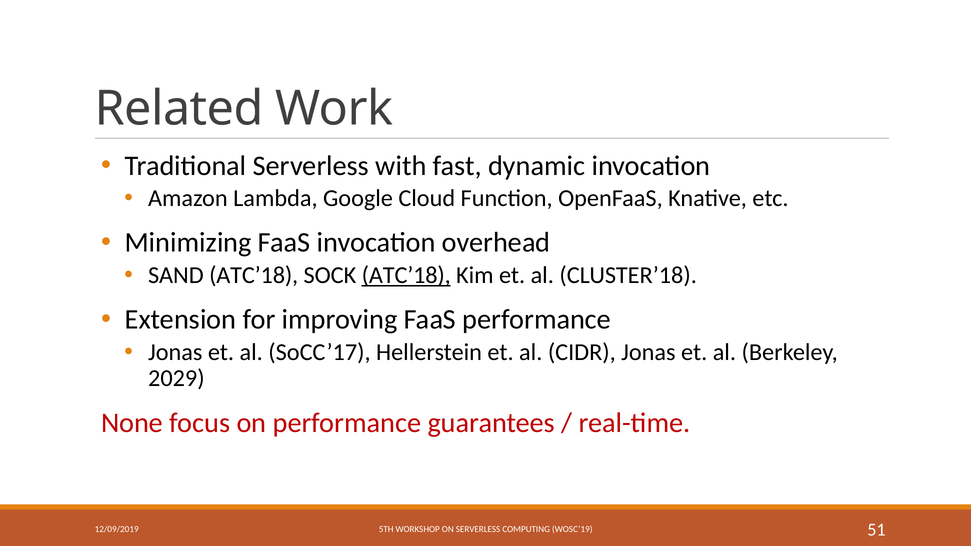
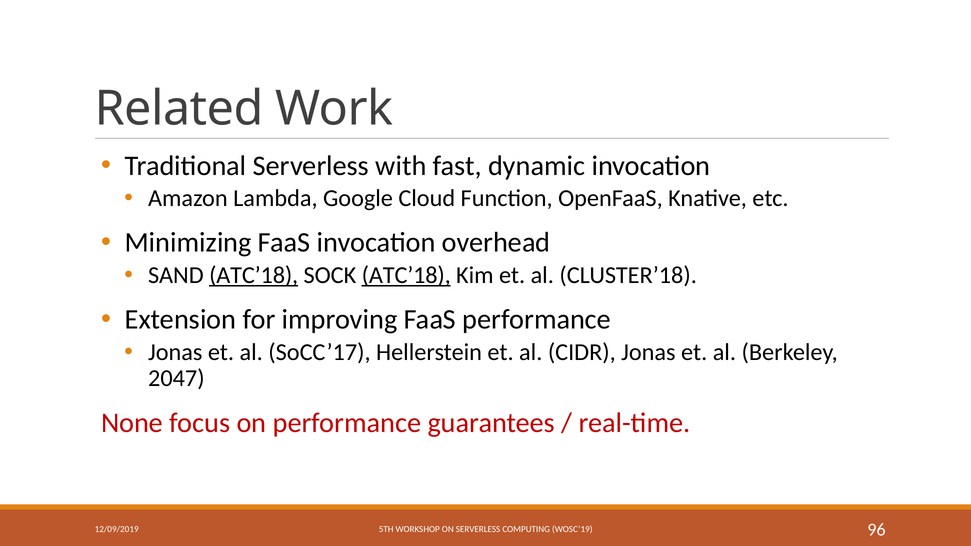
ATC’18 underline: none -> present (254, 275)
2029: 2029 -> 2047 (176, 378)
51: 51 -> 96 (876, 530)
